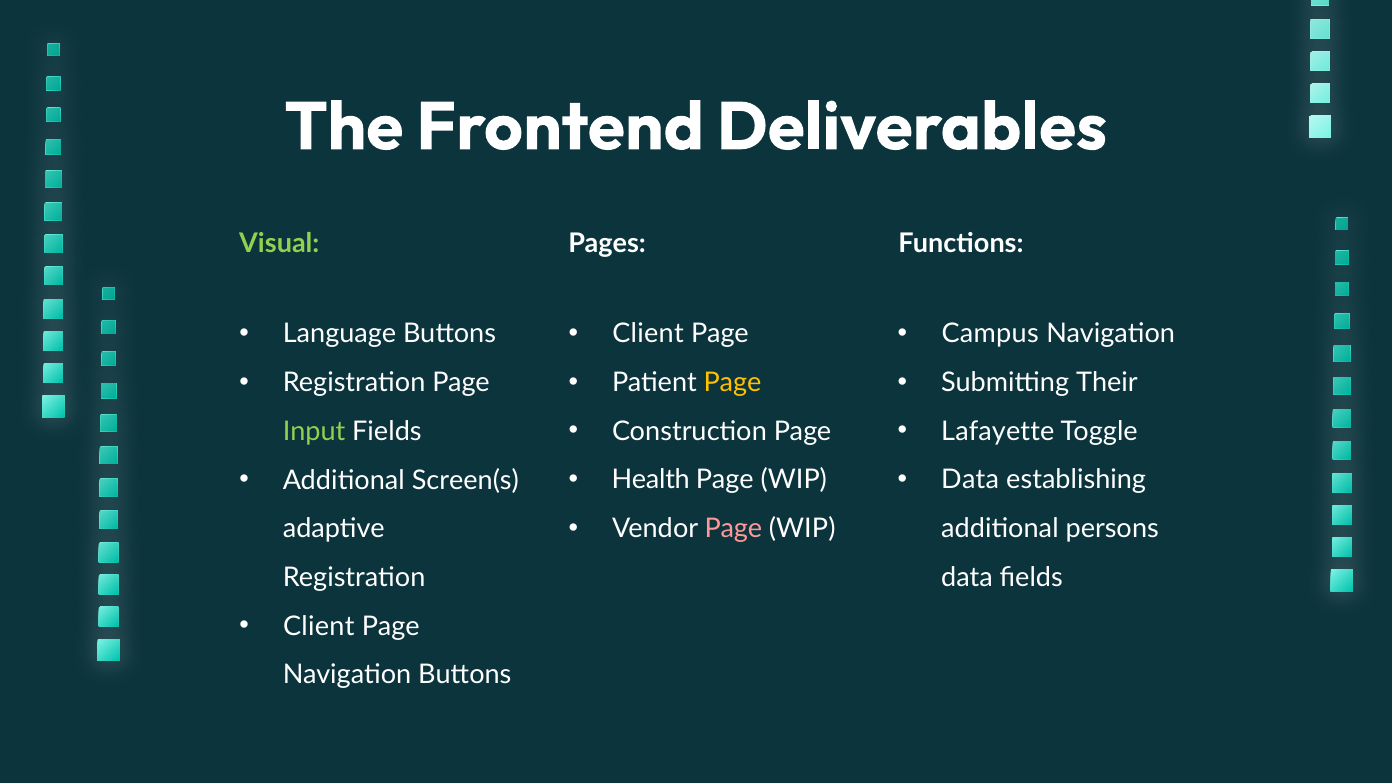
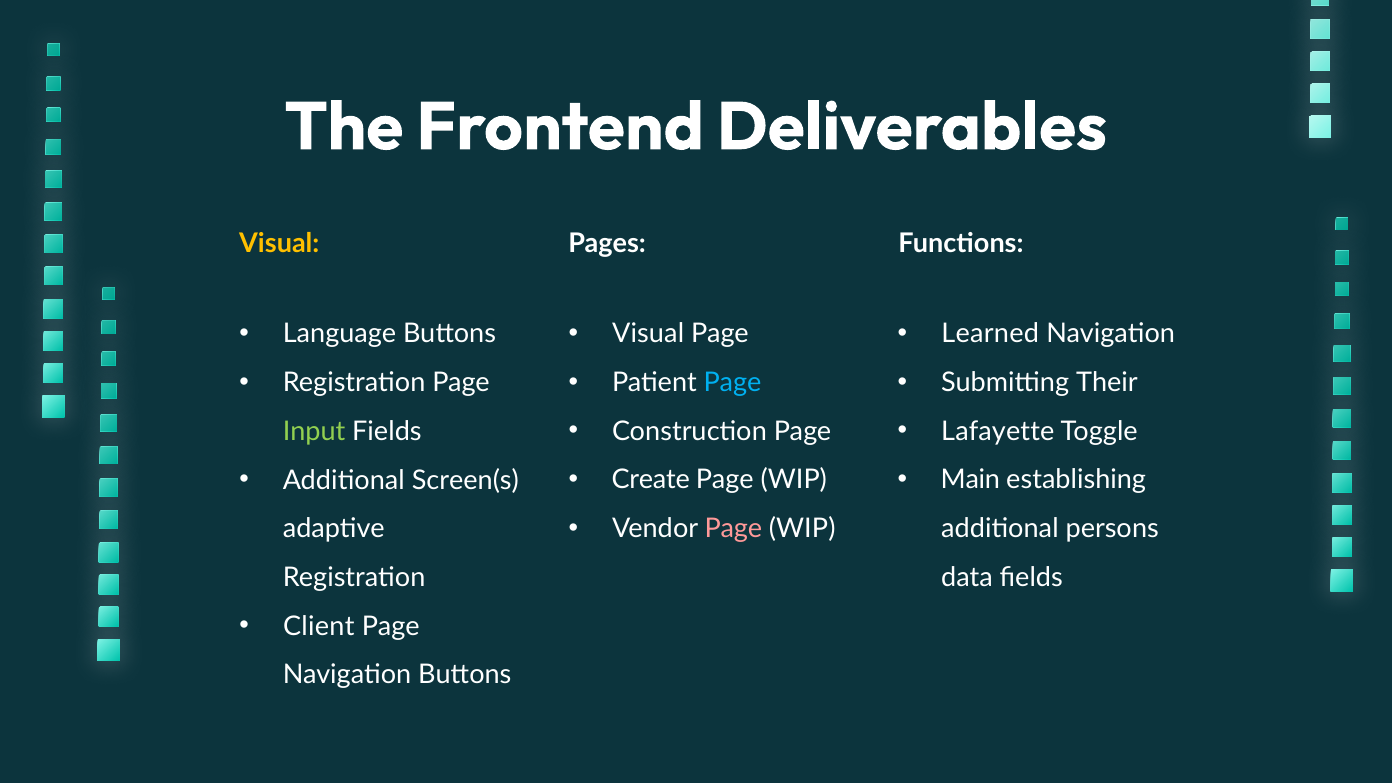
Visual colour: light green -> yellow (279, 244)
Client: Client -> Visual (648, 334)
Campus: Campus -> Learned (990, 334)
Page colour: yellow -> light blue (732, 383)
Health: Health -> Create (651, 480)
Data: Data -> Main (970, 480)
